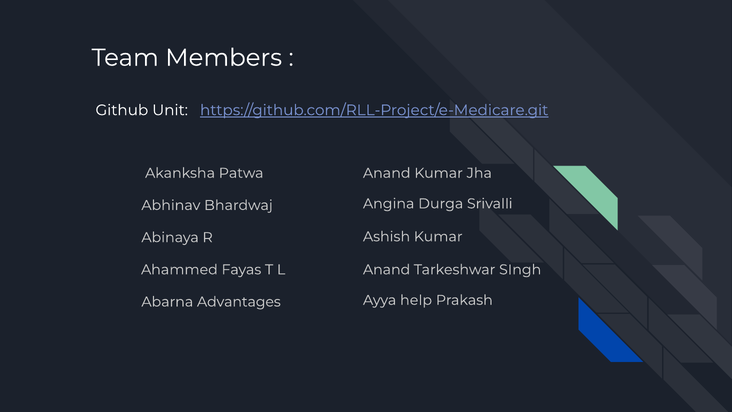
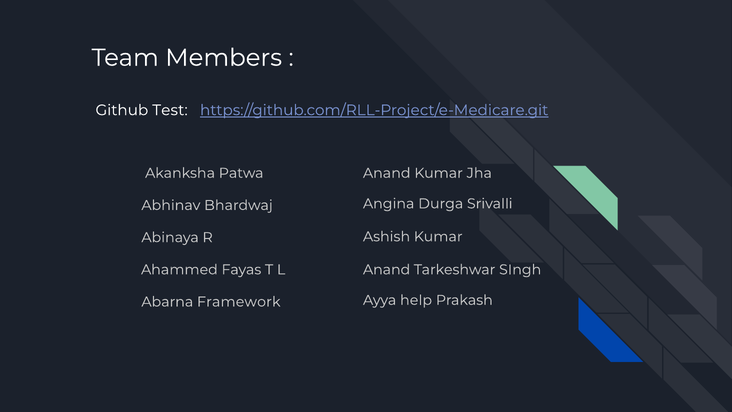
Unit: Unit -> Test (170, 110)
Advantages: Advantages -> Framework (239, 302)
